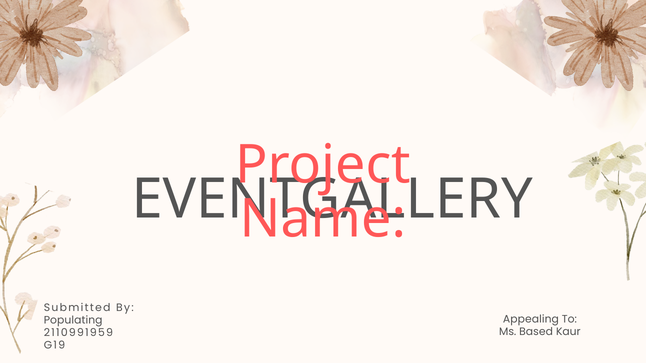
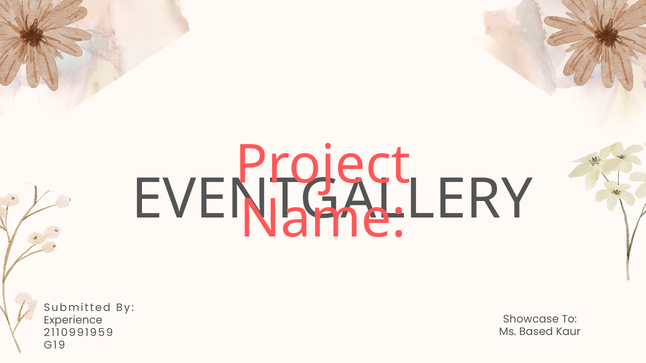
Appealing: Appealing -> Showcase (531, 320)
Populating: Populating -> Experience (73, 321)
